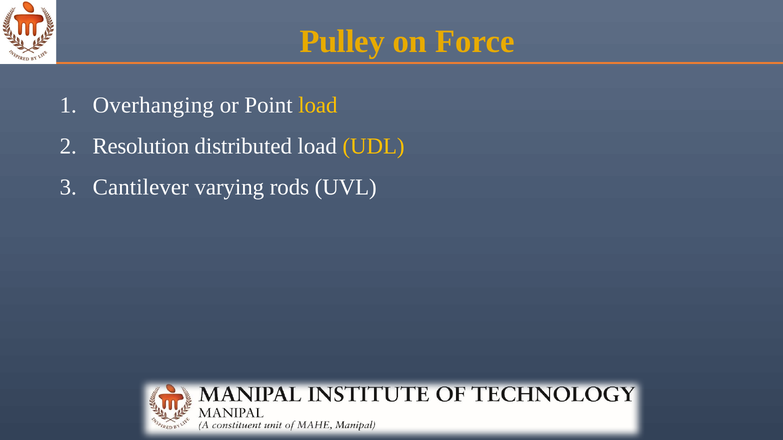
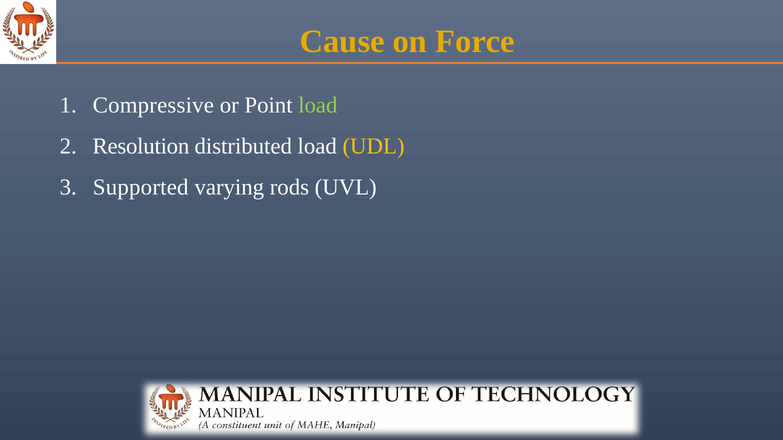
Pulley: Pulley -> Cause (342, 41)
Overhanging: Overhanging -> Compressive (153, 105)
load colour: yellow -> light green (318, 105)
Cantilever: Cantilever -> Supported (141, 187)
